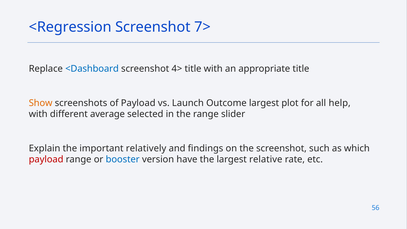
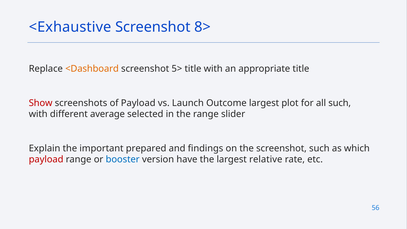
<Regression: <Regression -> <Exhaustive (70, 27)
7>: 7> -> 8> (202, 27)
<Dashboard colour: blue -> orange (92, 69)
4>: 4> -> 5> (177, 69)
Show colour: orange -> red (41, 103)
all help: help -> such (340, 103)
relatively: relatively -> prepared (146, 148)
